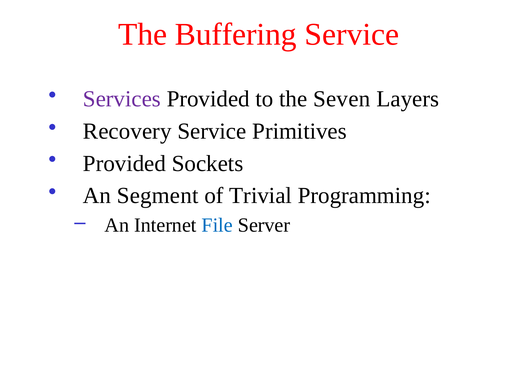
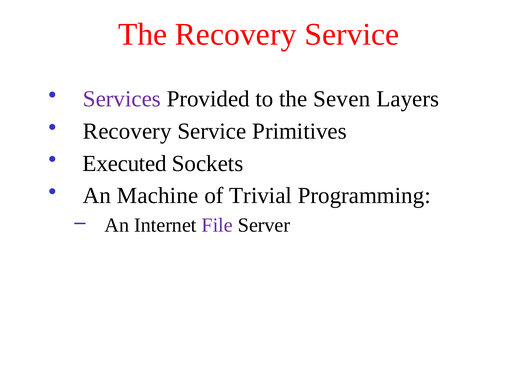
The Buffering: Buffering -> Recovery (236, 35)
Provided: Provided -> Executed (125, 164)
Segment: Segment -> Machine (158, 196)
File colour: blue -> purple (217, 226)
